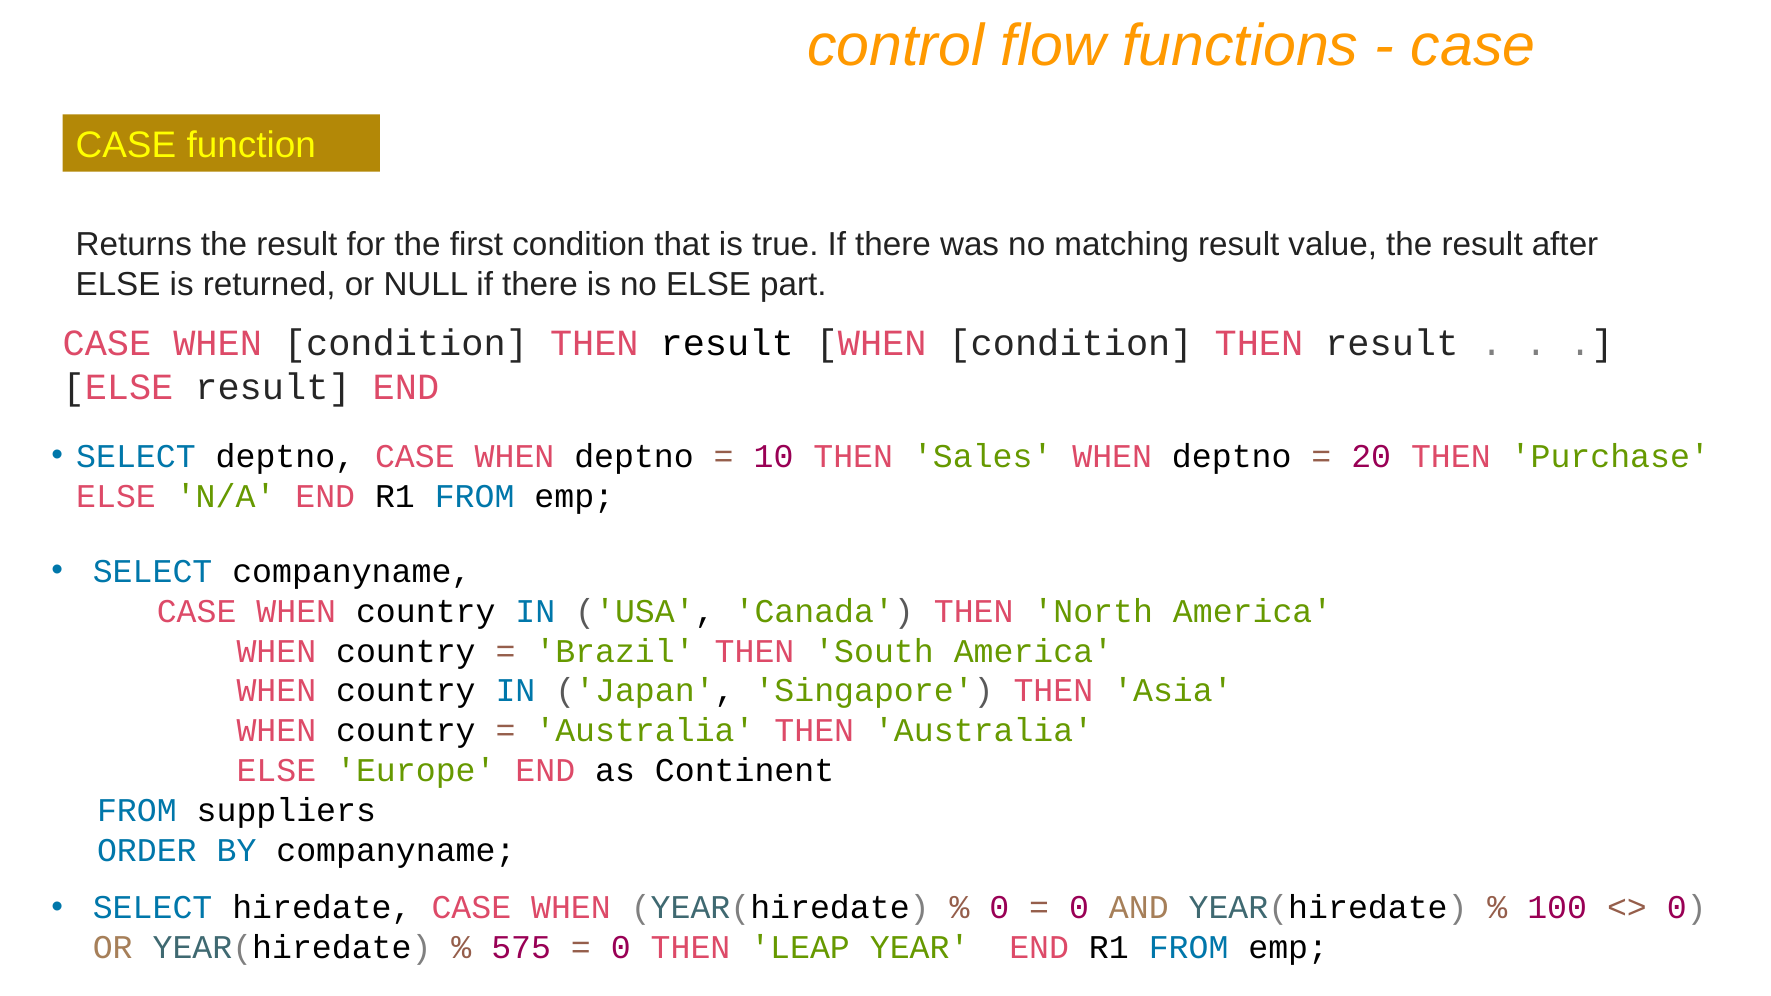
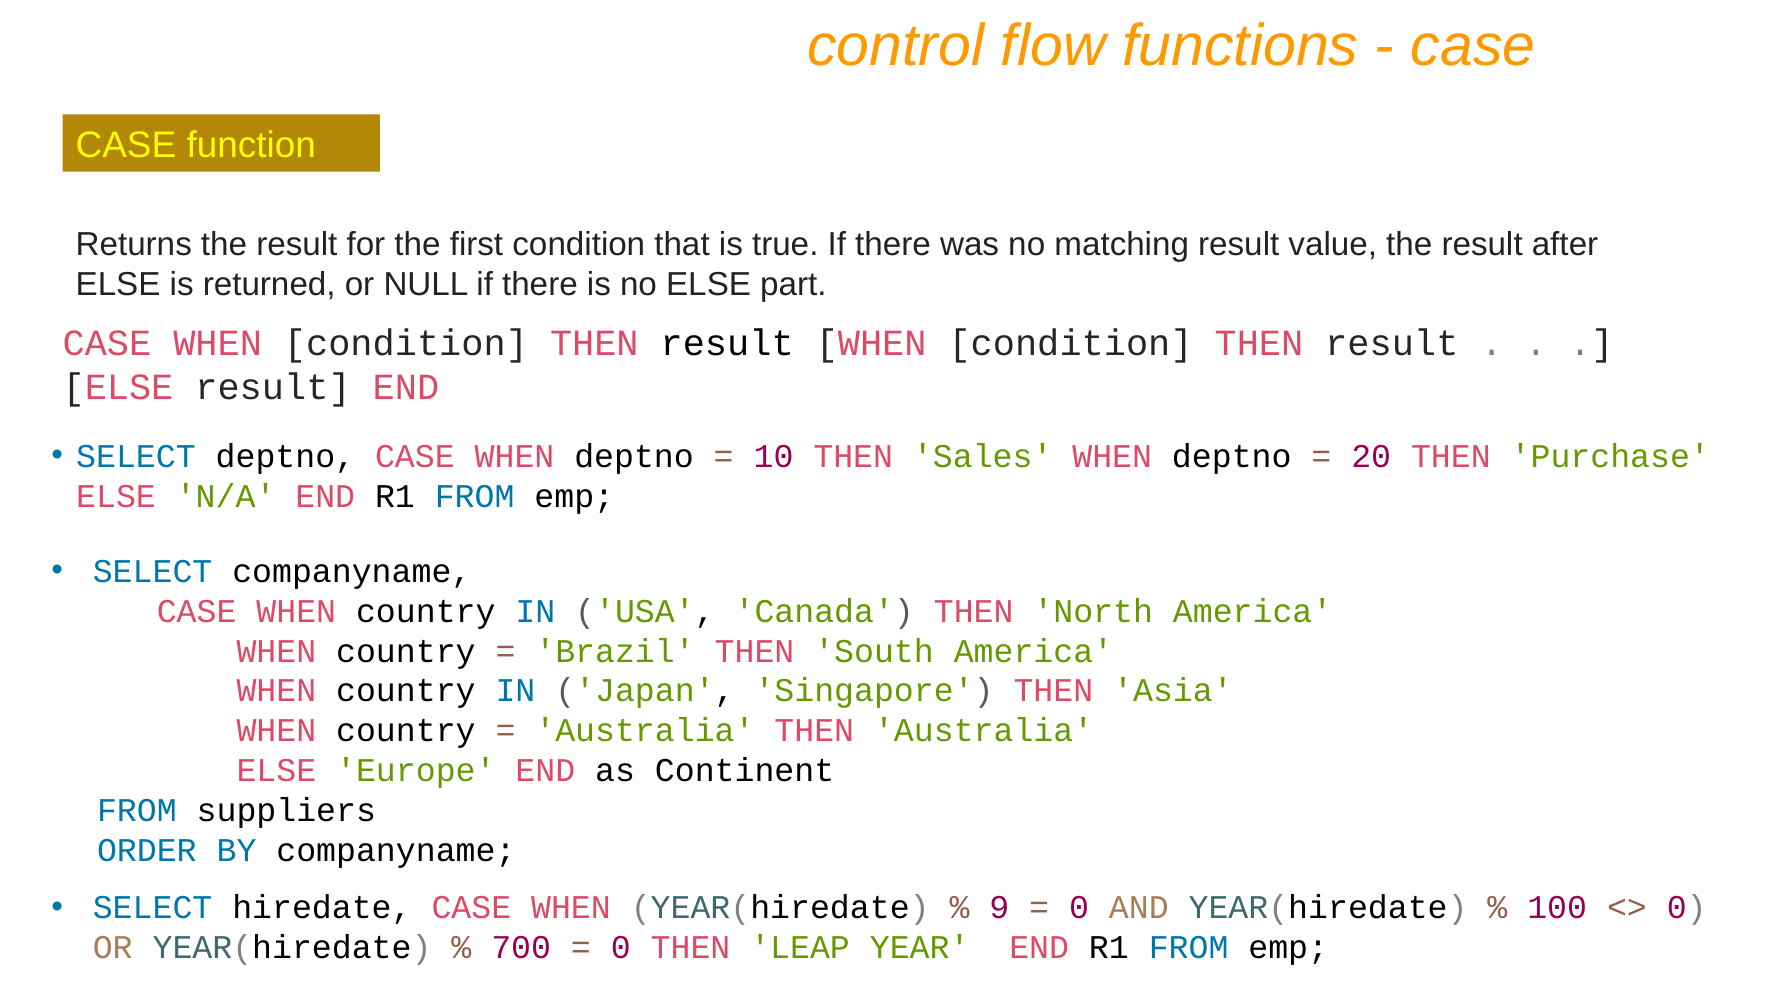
0: 0 -> 9 (999, 908)
575: 575 -> 700 (521, 948)
